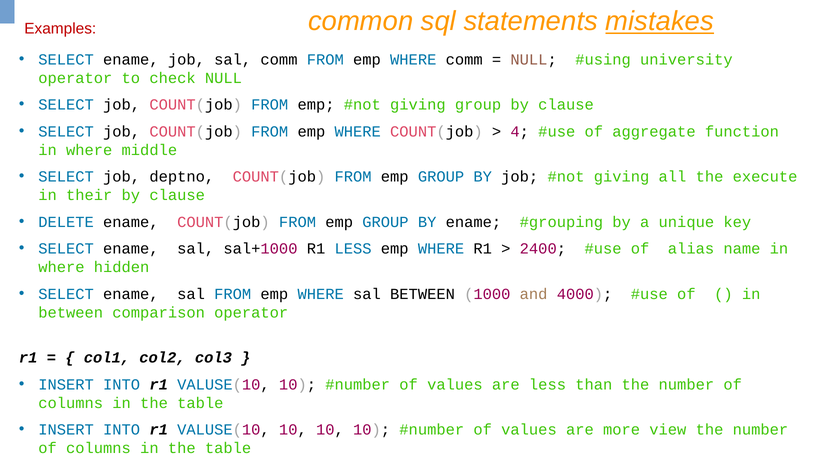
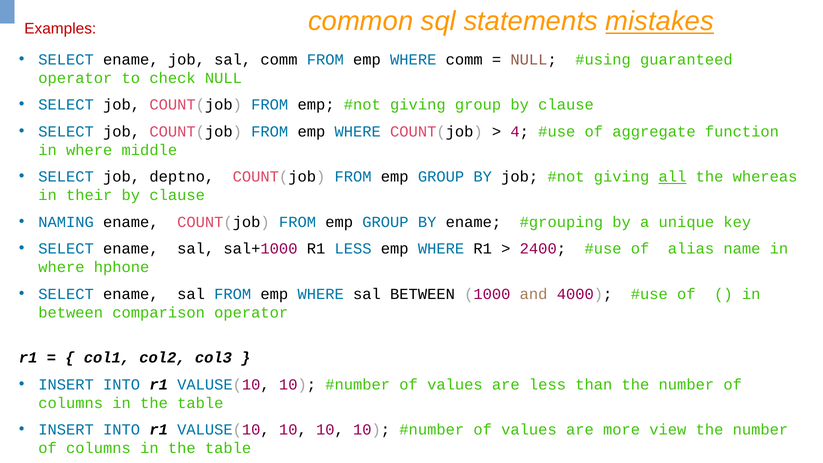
university: university -> guaranteed (686, 59)
all underline: none -> present (672, 177)
execute: execute -> whereas (765, 177)
DELETE: DELETE -> NAMING (66, 222)
hidden: hidden -> hphone (122, 267)
